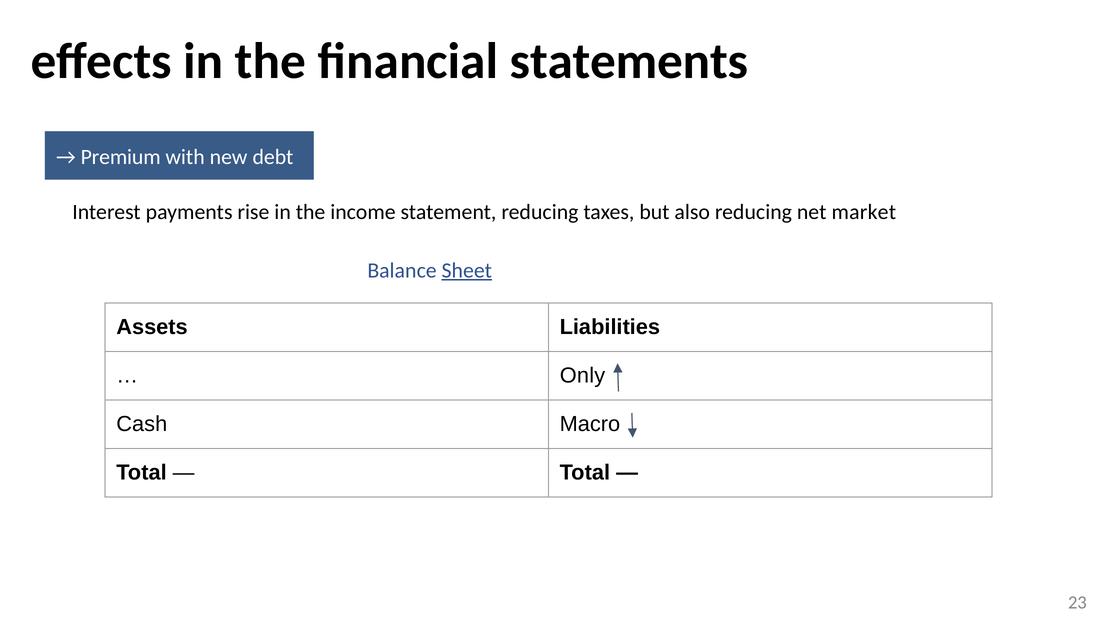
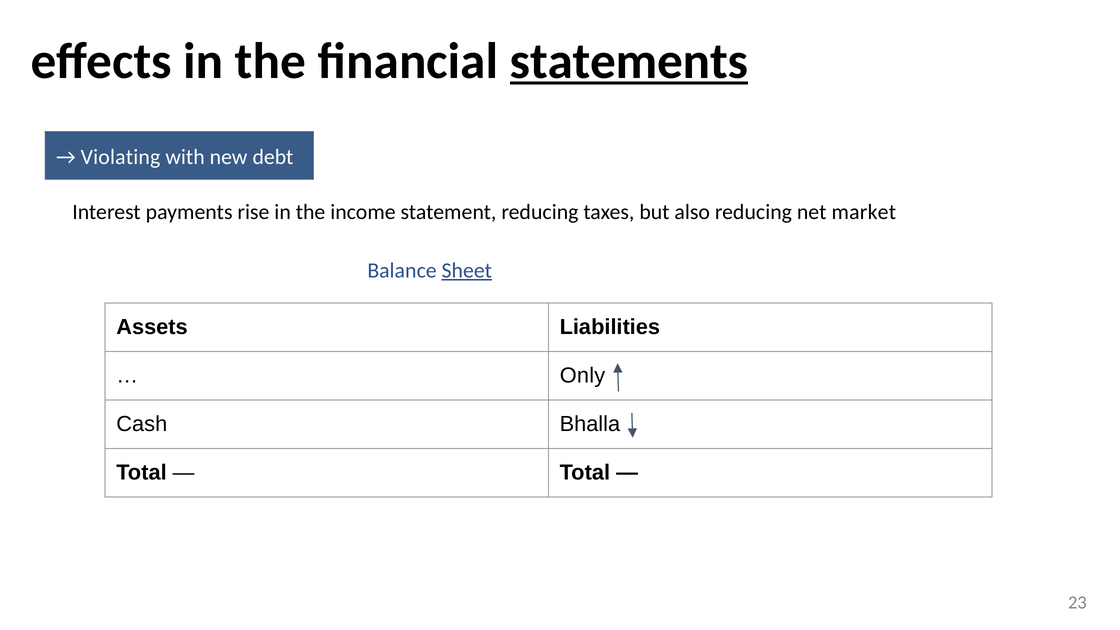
statements underline: none -> present (629, 61)
Premium: Premium -> Violating (120, 157)
Macro: Macro -> Bhalla (590, 424)
